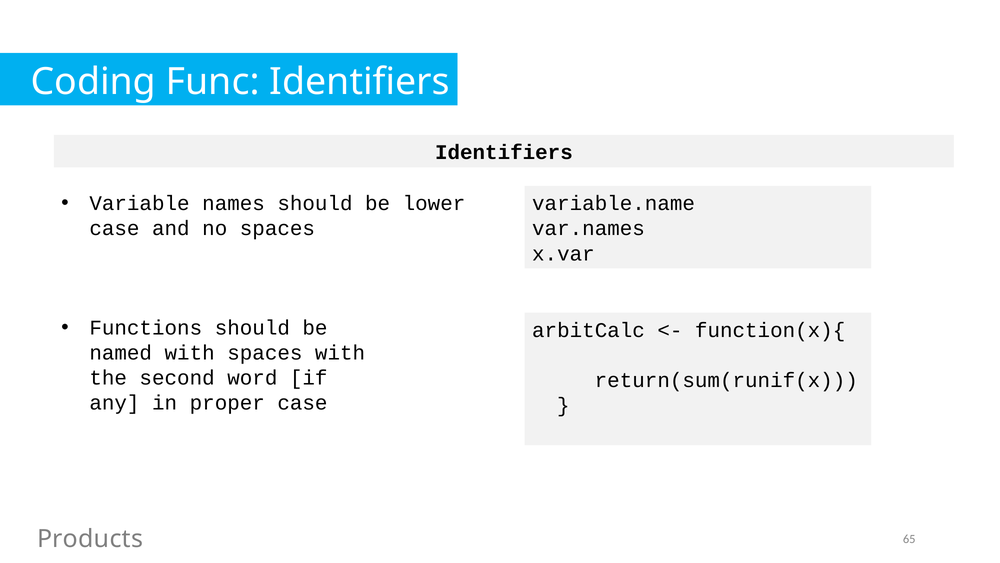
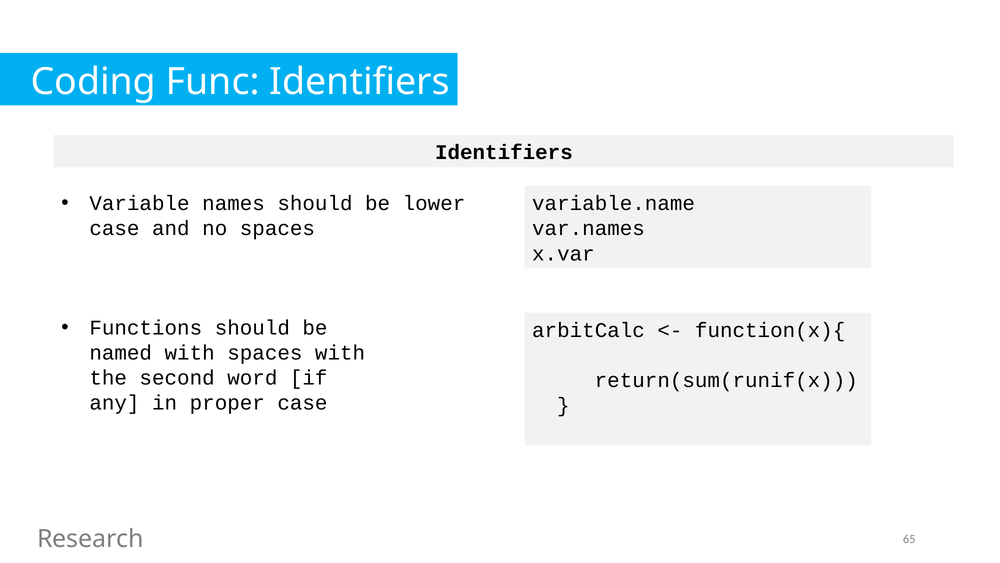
Products: Products -> Research (90, 539)
